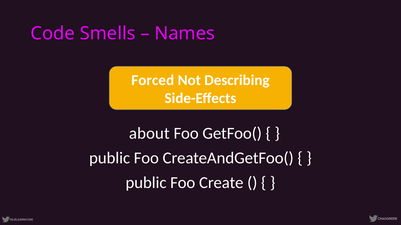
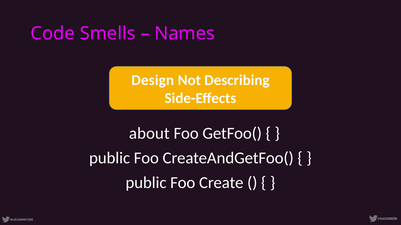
Forced: Forced -> Design (153, 80)
